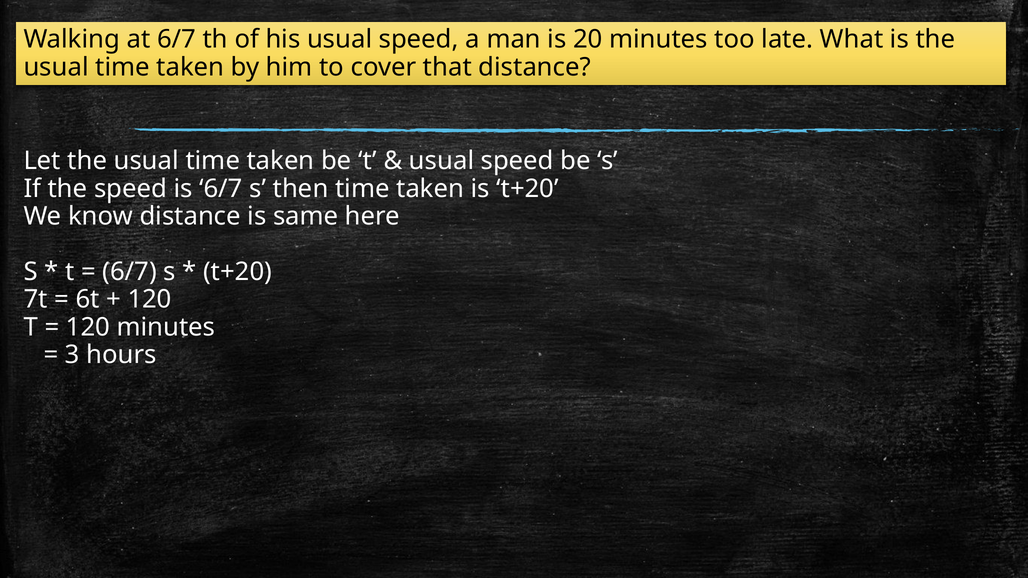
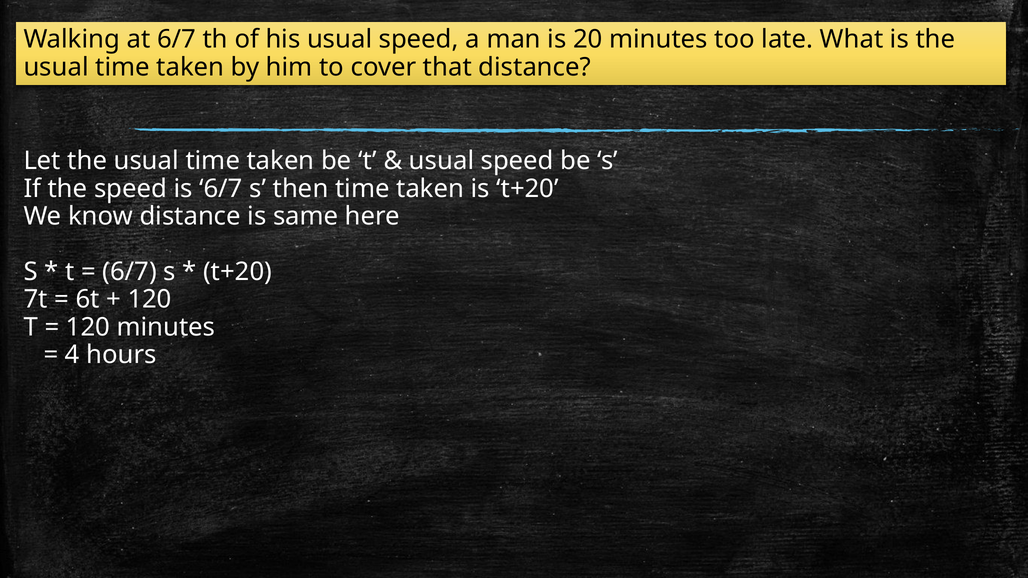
3: 3 -> 4 (72, 355)
